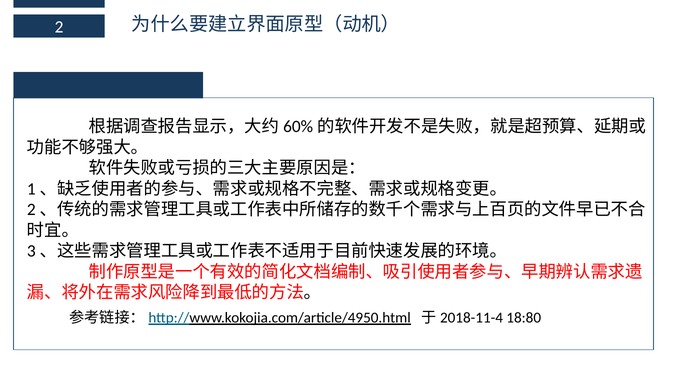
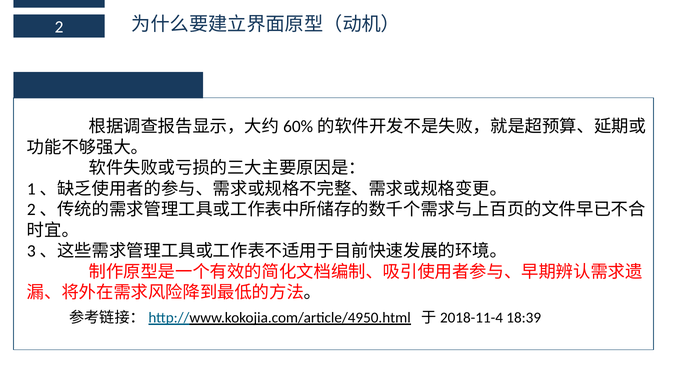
18:80: 18:80 -> 18:39 (524, 318)
